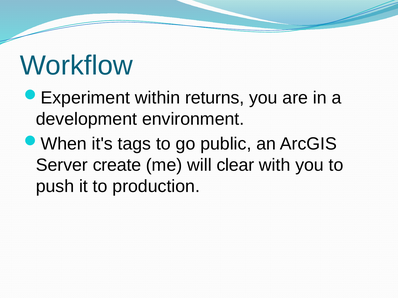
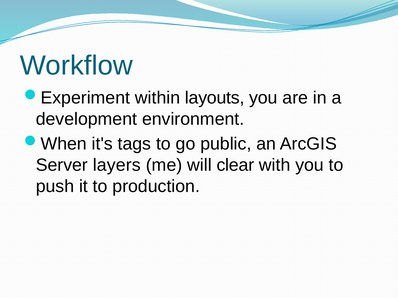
returns: returns -> layouts (215, 98)
create: create -> layers (117, 165)
